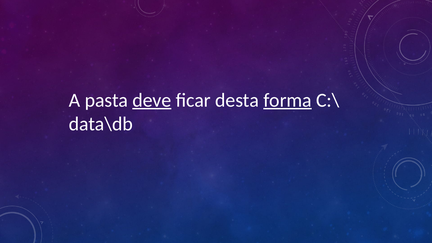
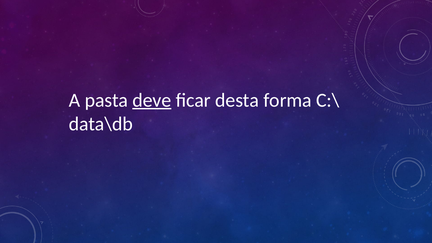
forma underline: present -> none (288, 100)
